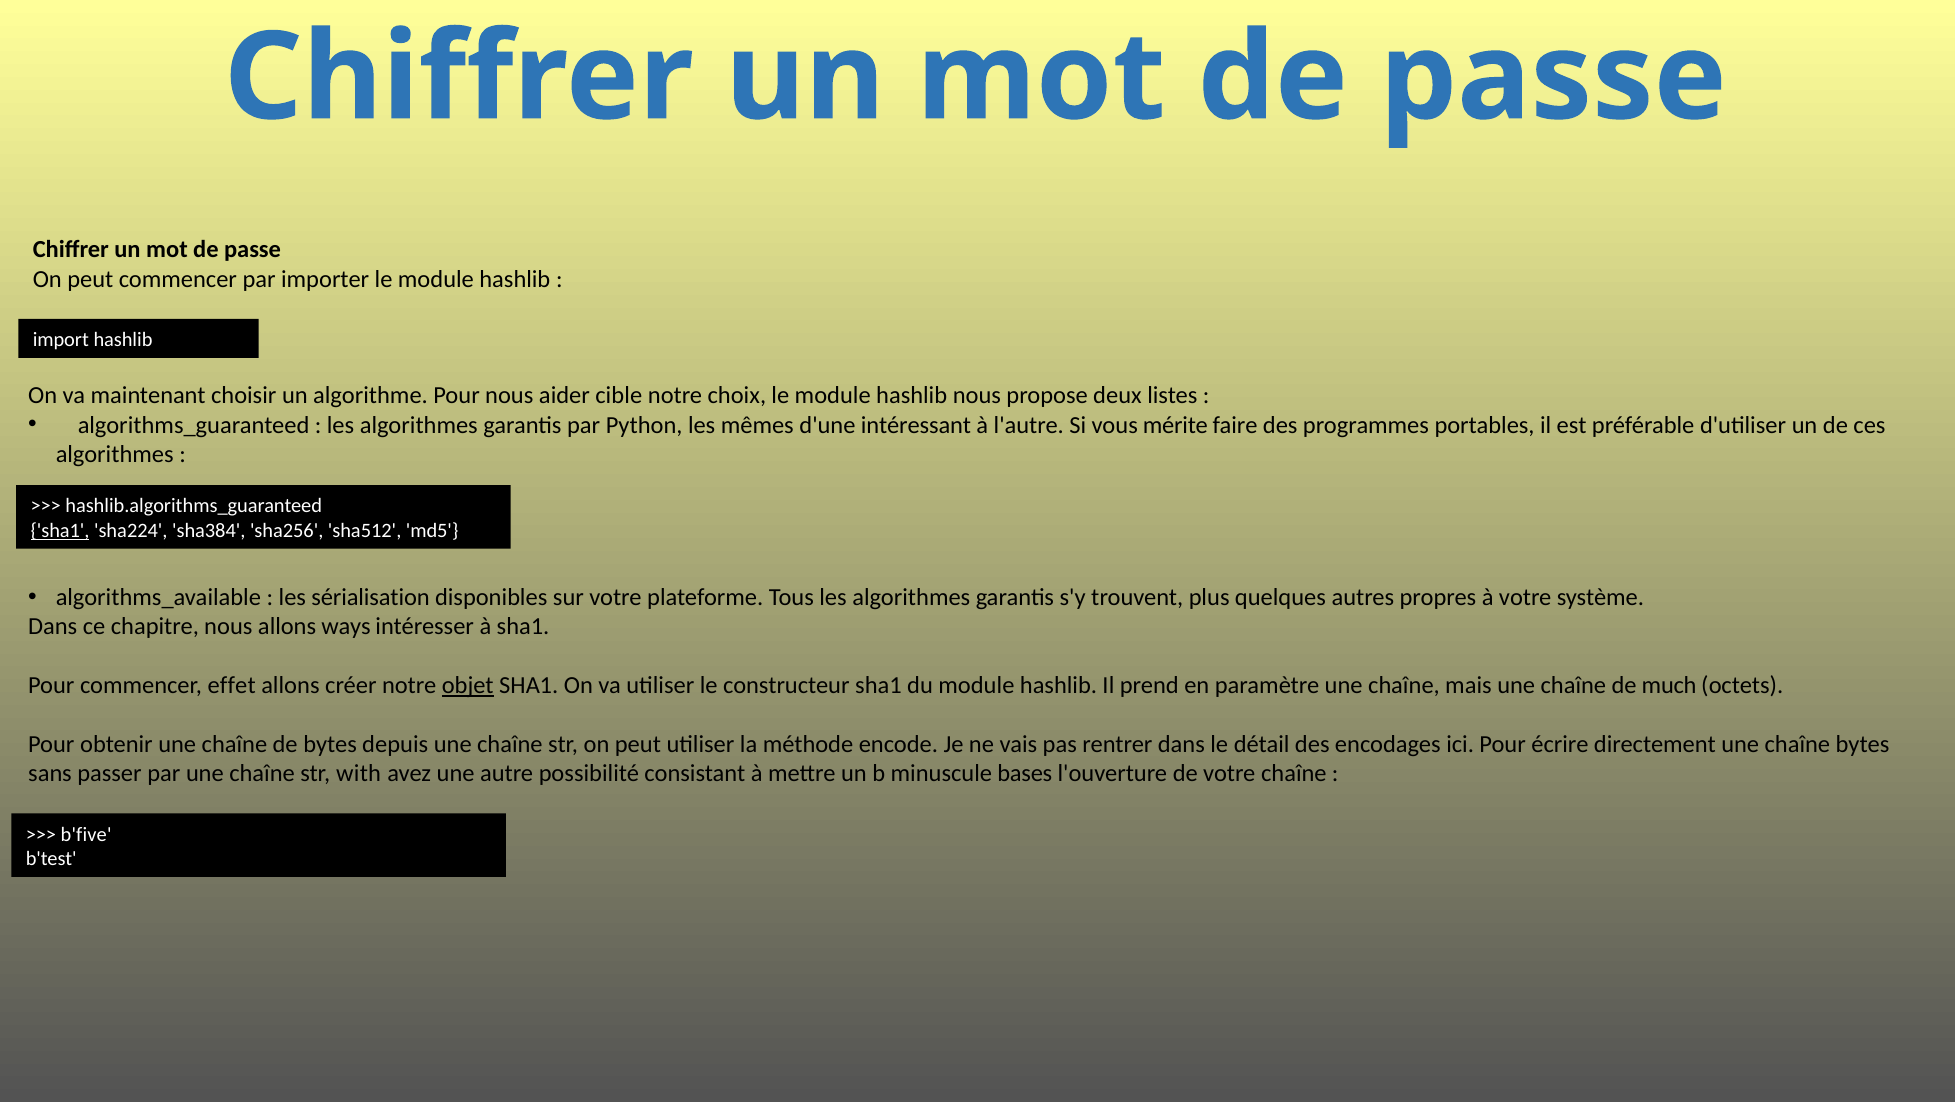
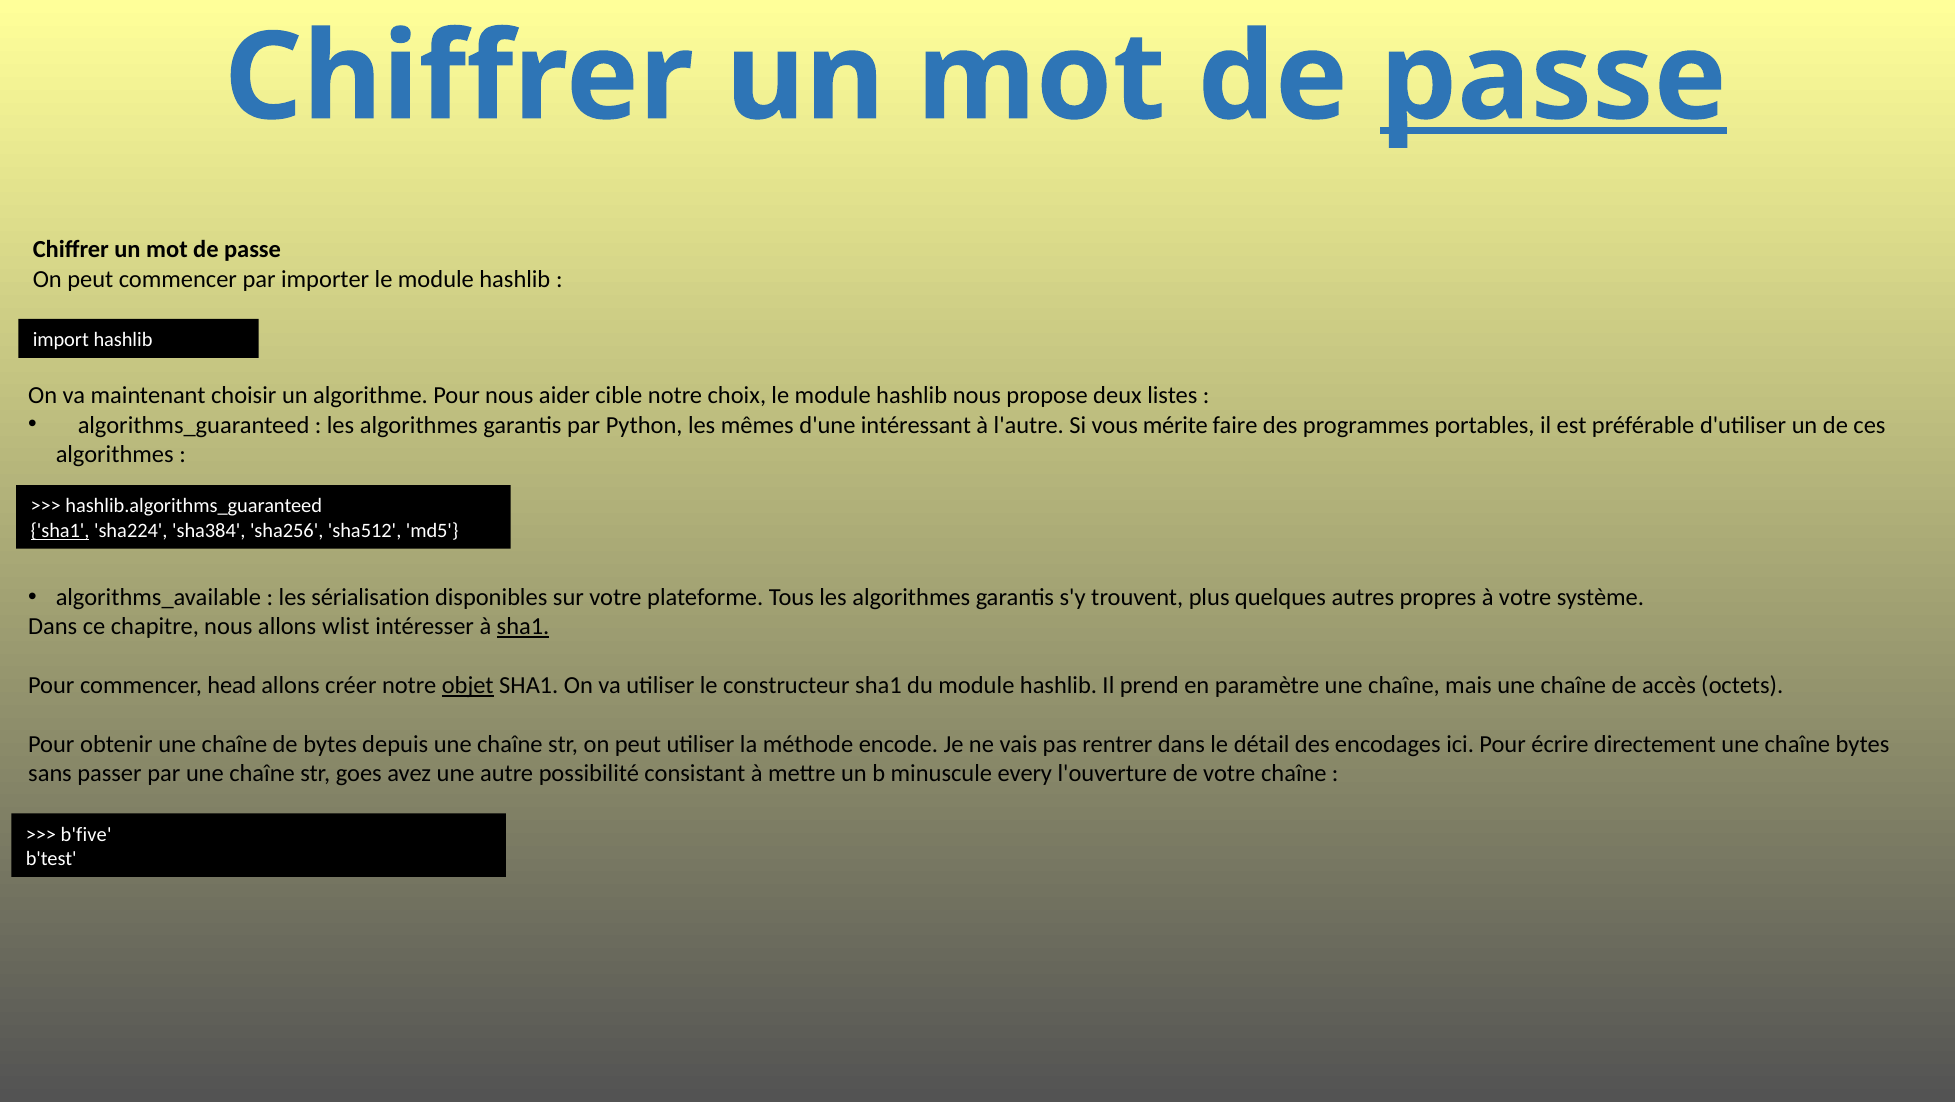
passe underline: none -> present (1553, 78)
ways: ways -> wlist (346, 627)
sha1 underline: none -> present (523, 627)
effet: effet -> head (232, 686)
much: much -> accès (1669, 686)
with: with -> goes (359, 774)
bases: bases -> every (1025, 774)
